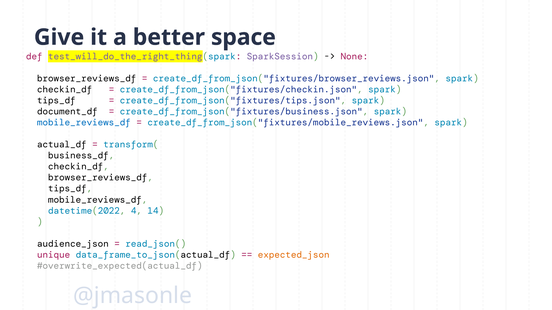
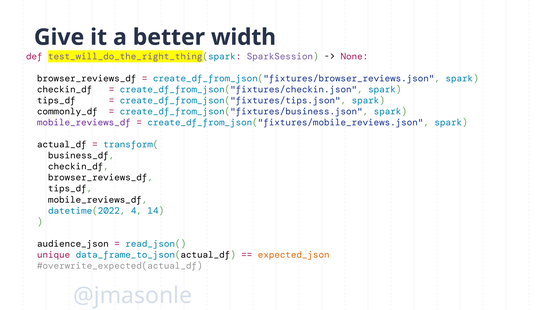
space: space -> width (243, 37)
document_df: document_df -> commonly_df (67, 112)
mobile_reviews_df colour: blue -> purple (84, 123)
